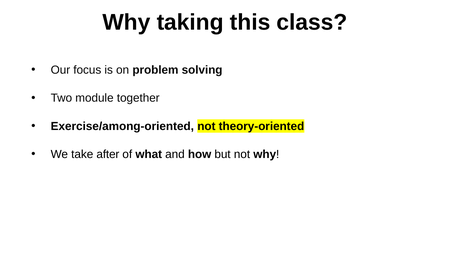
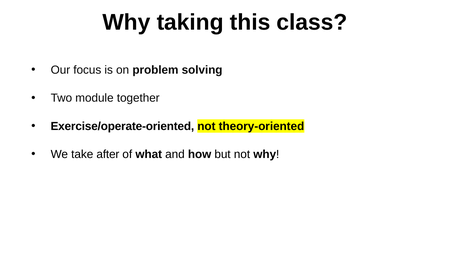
Exercise/among-oriented: Exercise/among-oriented -> Exercise/operate-oriented (122, 126)
